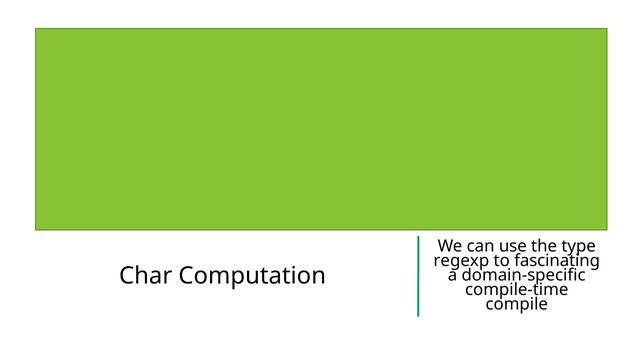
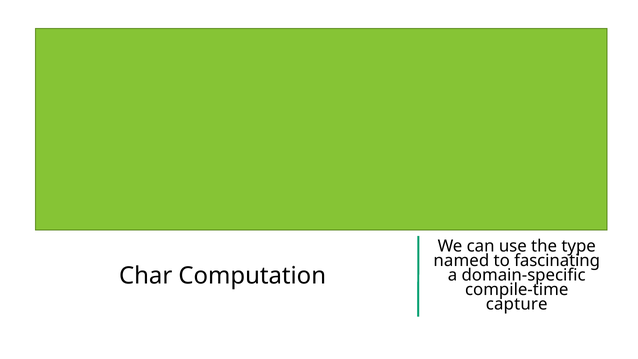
regexp: regexp -> named (461, 260)
compile: compile -> capture (517, 304)
